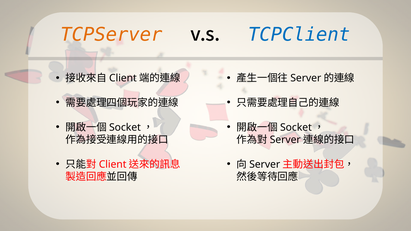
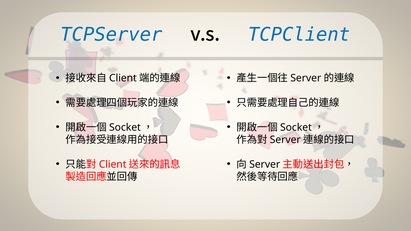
TCPServer colour: orange -> blue (112, 35)
